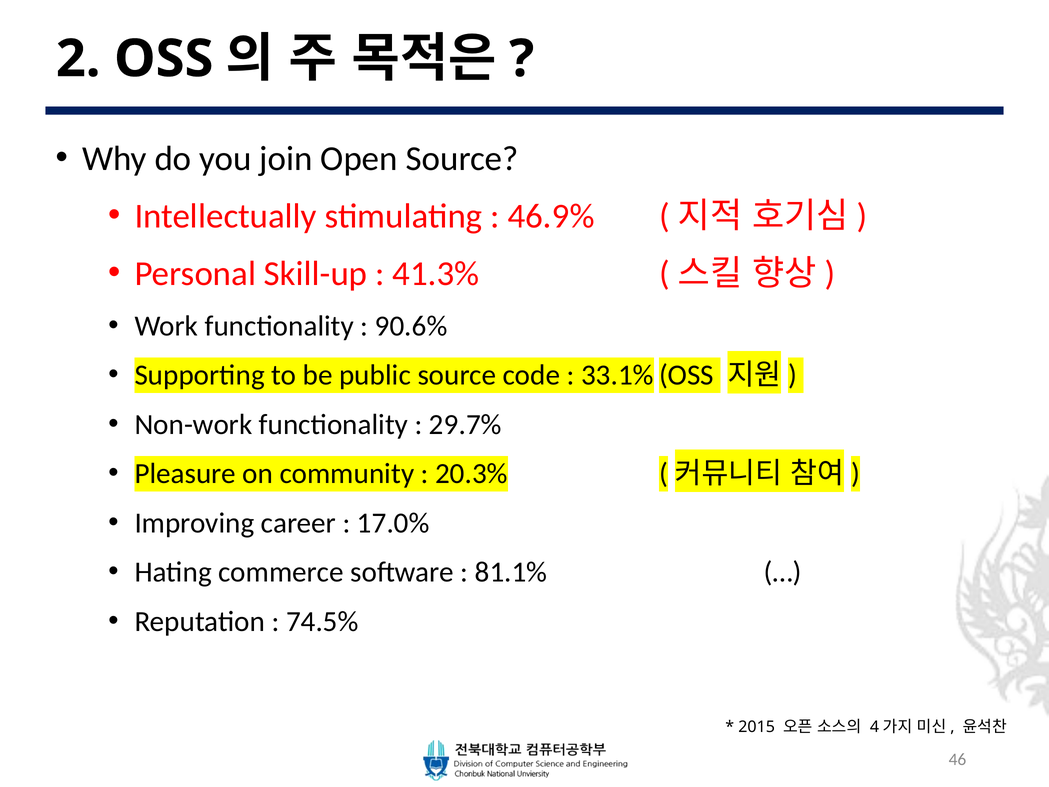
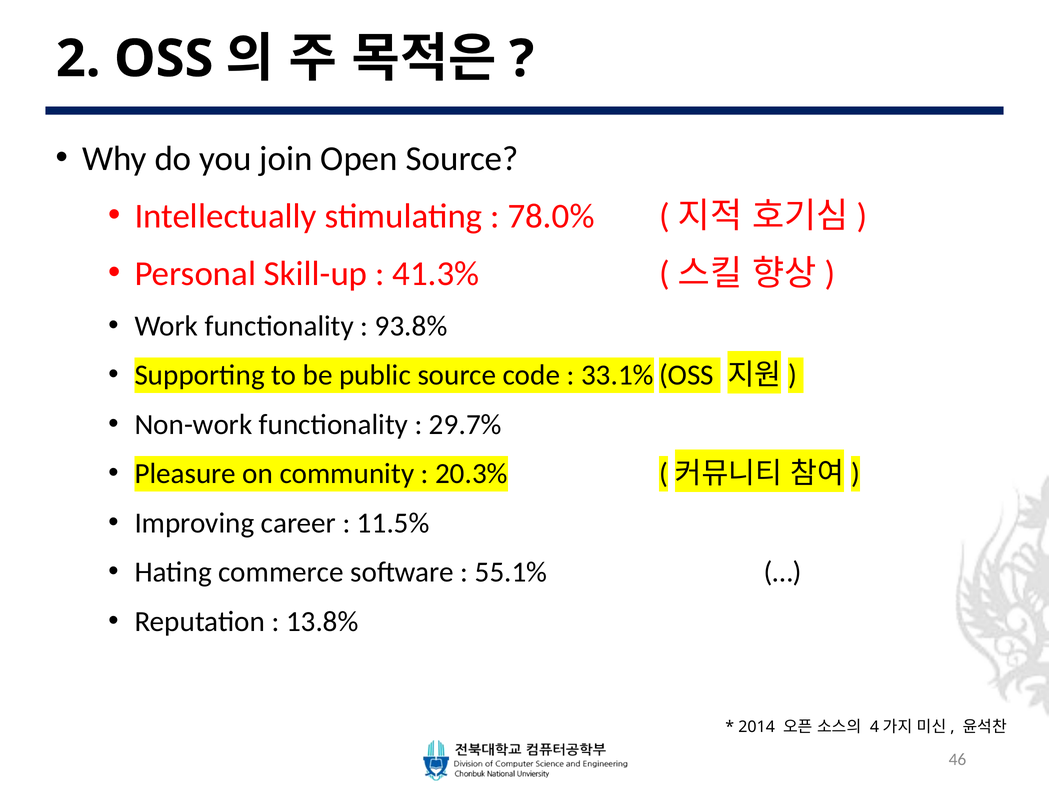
46.9%: 46.9% -> 78.0% (551, 216)
90.6%: 90.6% -> 93.8% (411, 326)
17.0%: 17.0% -> 11.5% (393, 523)
81.1%: 81.1% -> 55.1% (511, 572)
74.5%: 74.5% -> 13.8% (322, 621)
2015: 2015 -> 2014 (757, 727)
